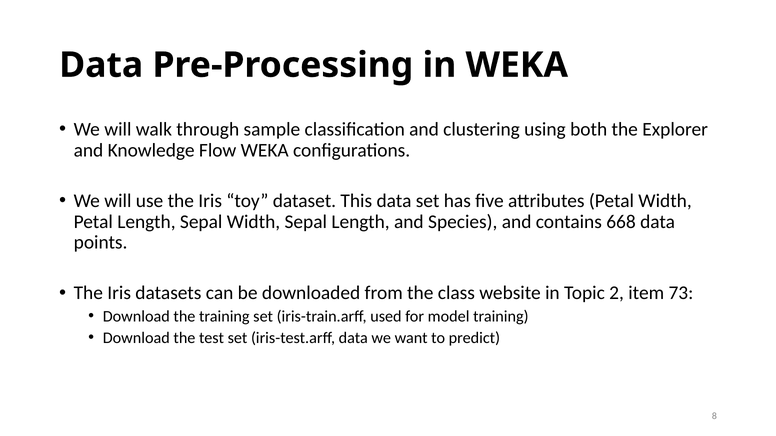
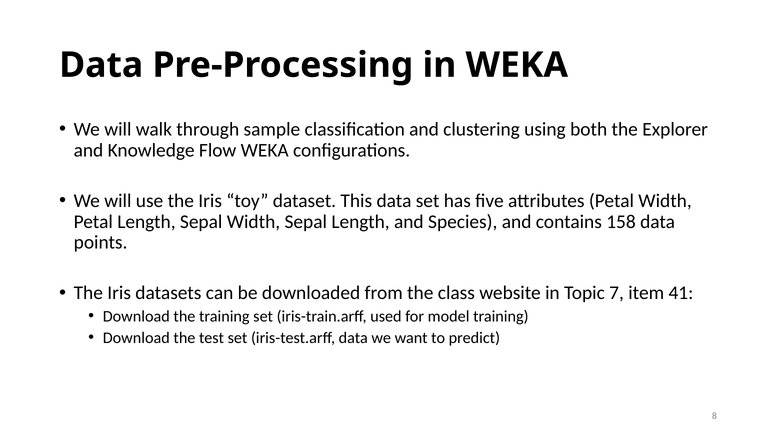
668: 668 -> 158 (621, 222)
2: 2 -> 7 (617, 293)
73: 73 -> 41 (681, 293)
